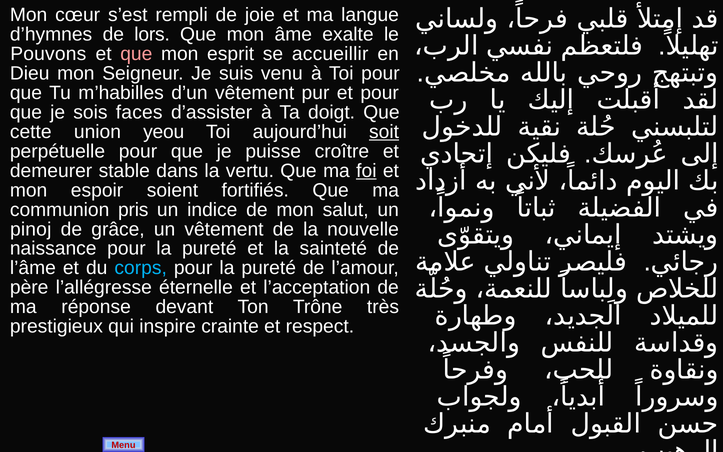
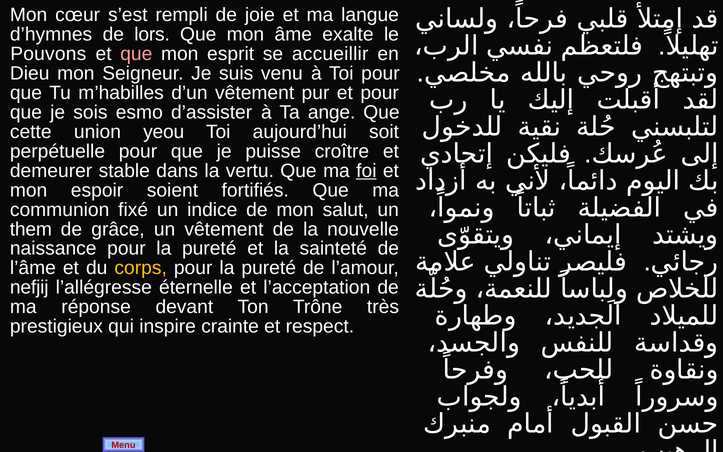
faces: faces -> esmo (139, 112)
doigt: doigt -> ange (332, 112)
soit underline: present -> none (384, 132)
pris: pris -> fixé (133, 210)
pinoj: pinoj -> them (31, 229)
corps colour: light blue -> yellow (141, 268)
père: père -> nefjij (29, 287)
